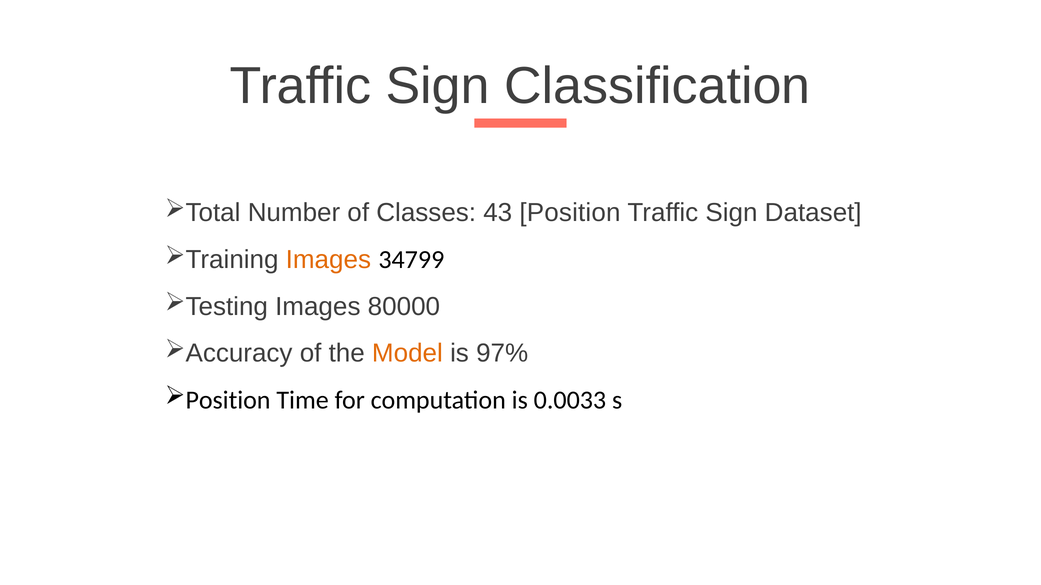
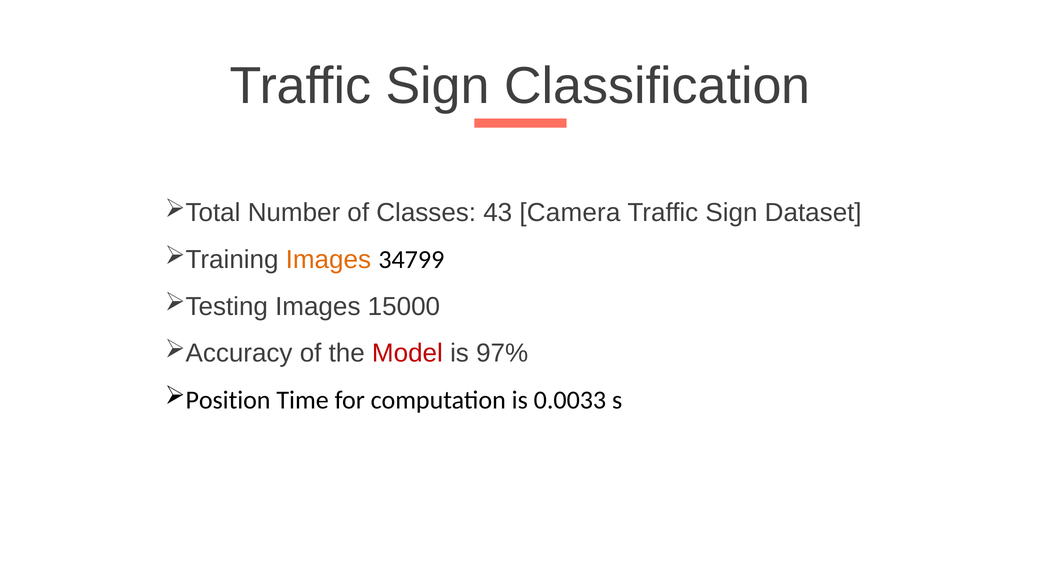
43 Position: Position -> Camera (570, 213)
80000: 80000 -> 15000 (404, 307)
Model colour: orange -> red (407, 354)
